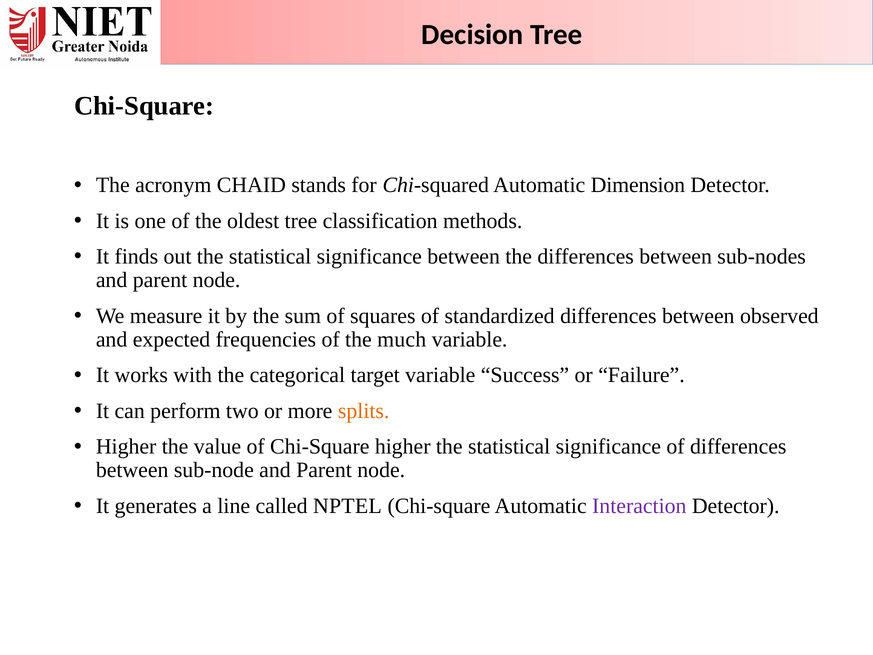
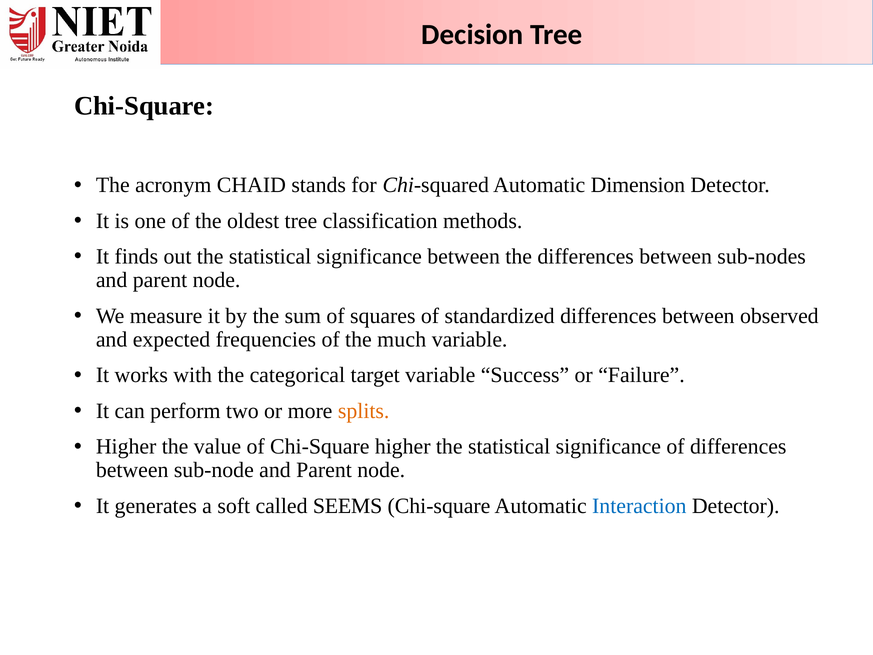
line: line -> soft (234, 506)
NPTEL: NPTEL -> SEEMS (348, 506)
Interaction colour: purple -> blue (639, 506)
